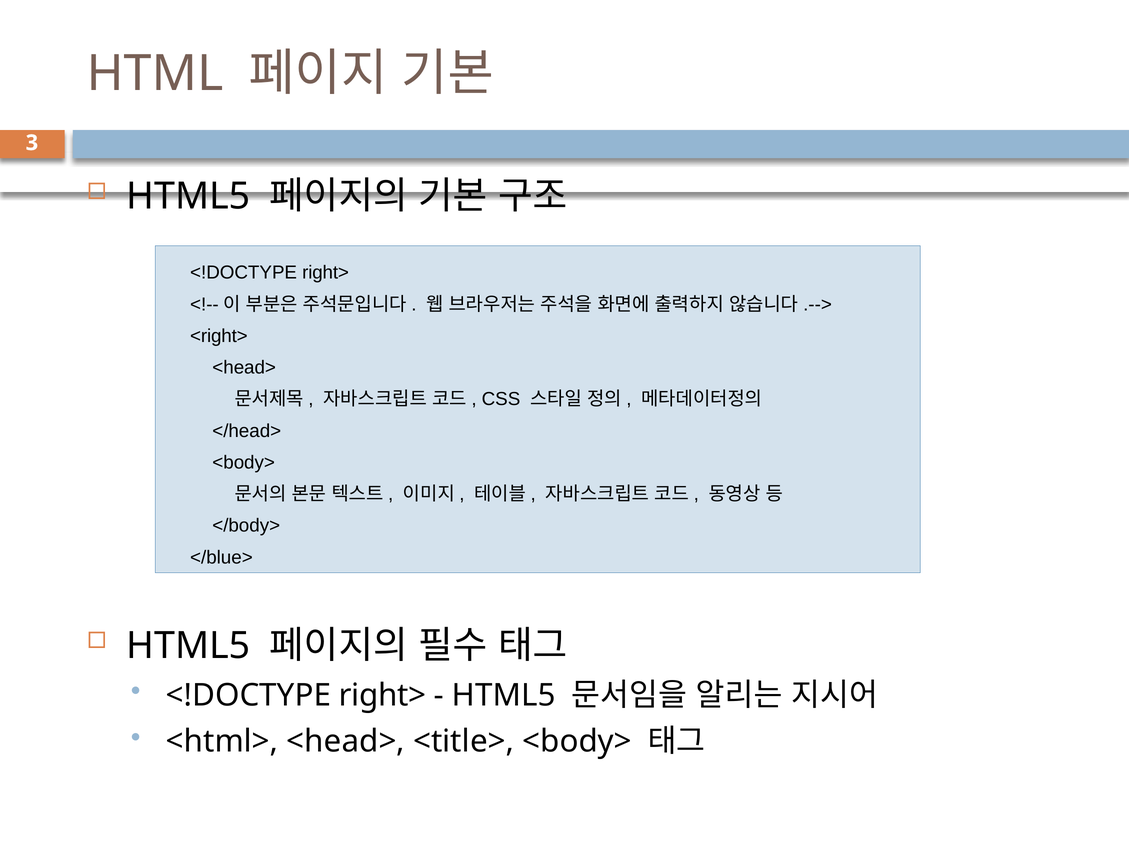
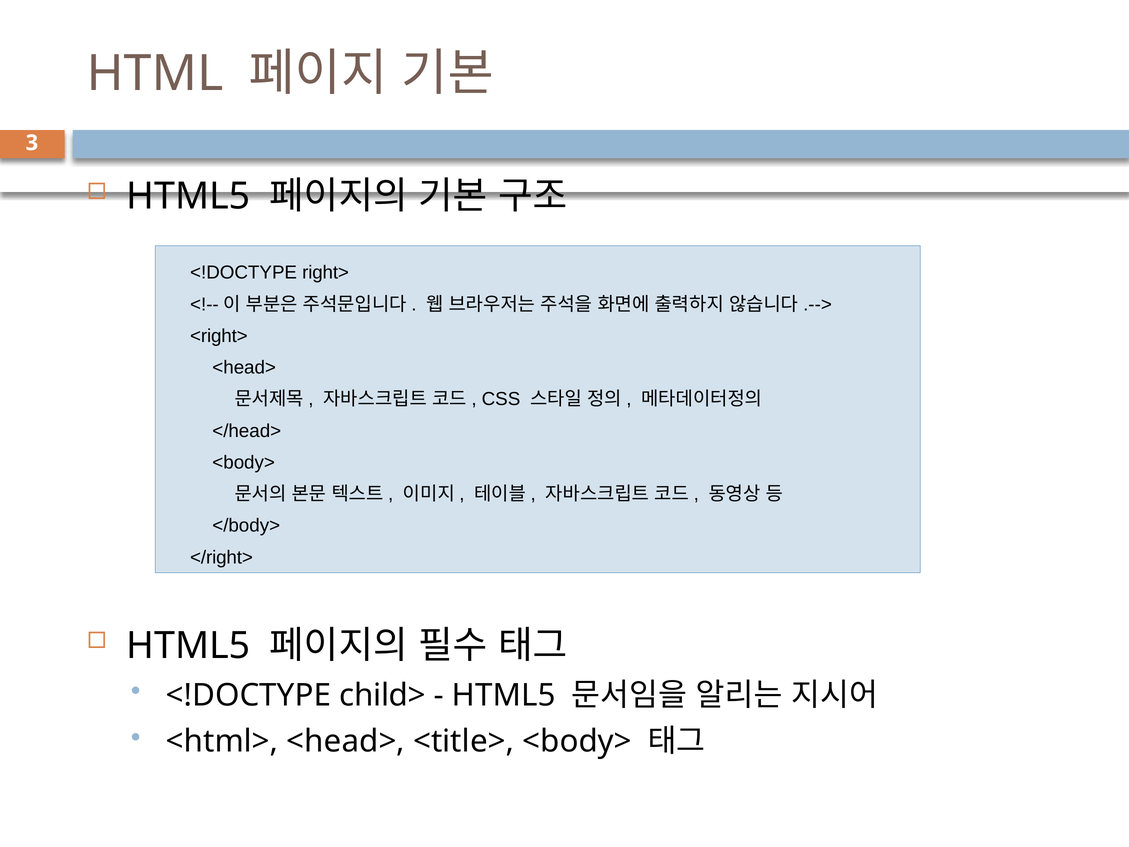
</blue>: </blue> -> </right> (221, 557)
right>: right> -> child> (383, 695)
